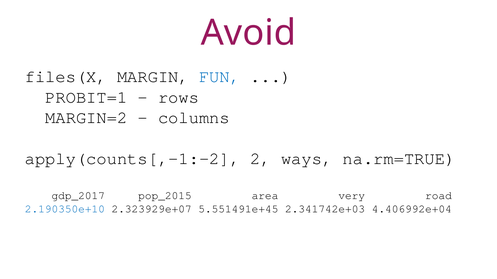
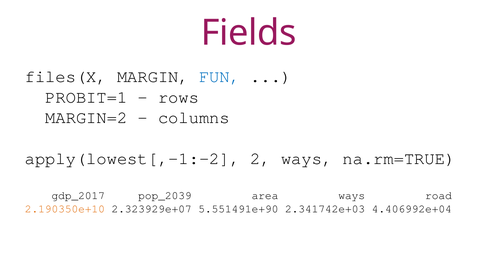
Avoid: Avoid -> Fields (249, 33)
apply(counts[,-1:-2: apply(counts[,-1:-2 -> apply(lowest[,-1:-2 (132, 159)
pop_2015: pop_2015 -> pop_2039 (165, 196)
area very: very -> ways (352, 196)
2.190350e+10 colour: blue -> orange (65, 209)
5.551491e+45: 5.551491e+45 -> 5.551491e+90 (238, 209)
